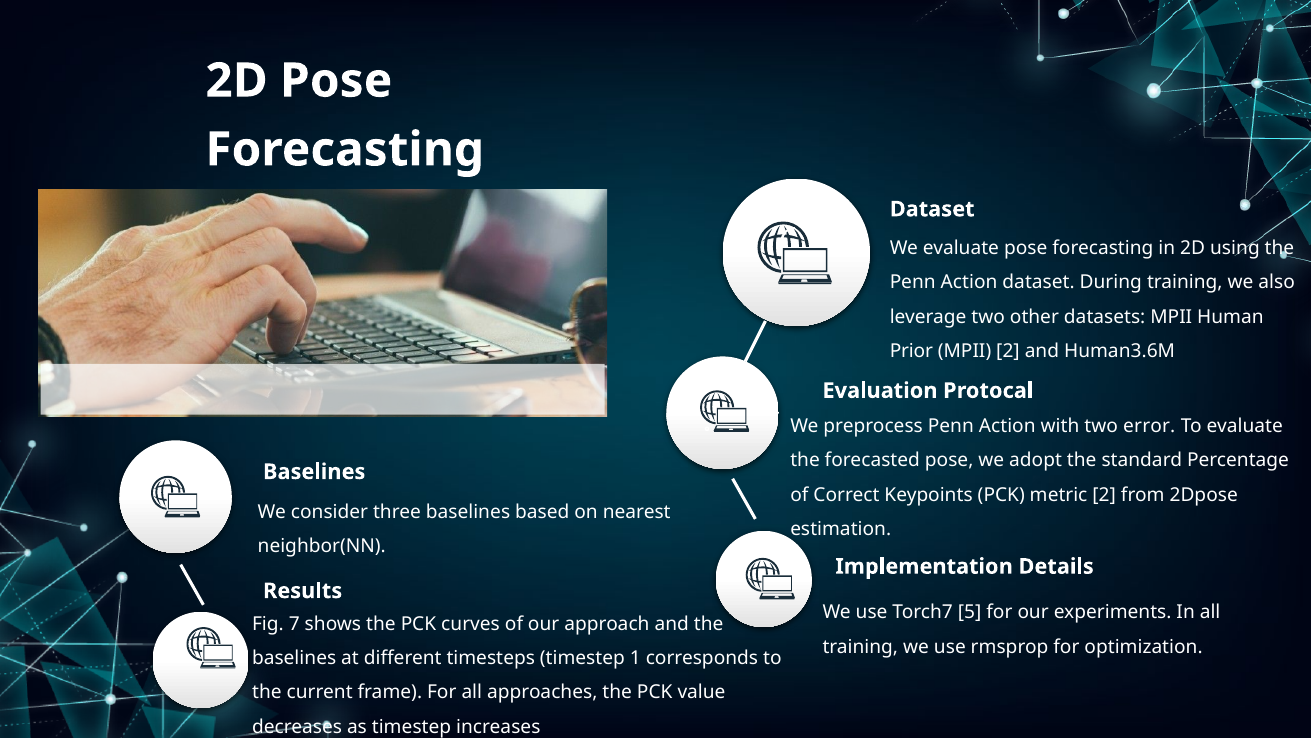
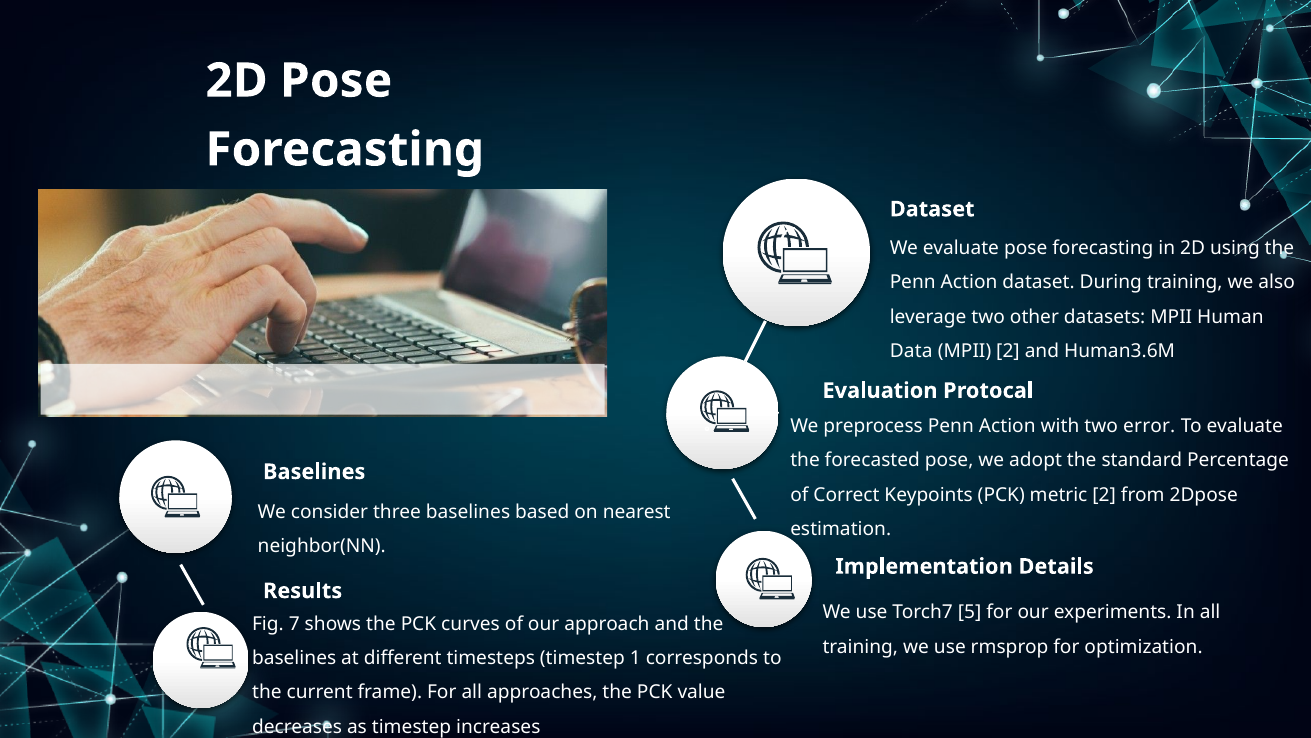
Prior: Prior -> Data (911, 351)
